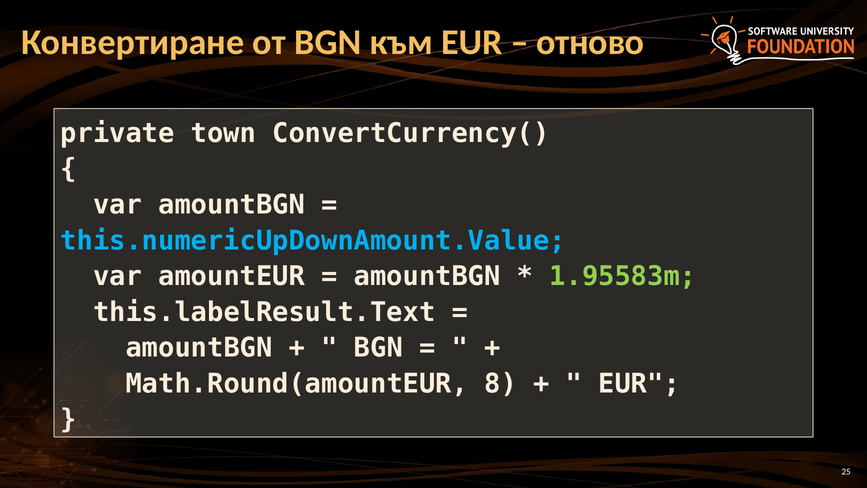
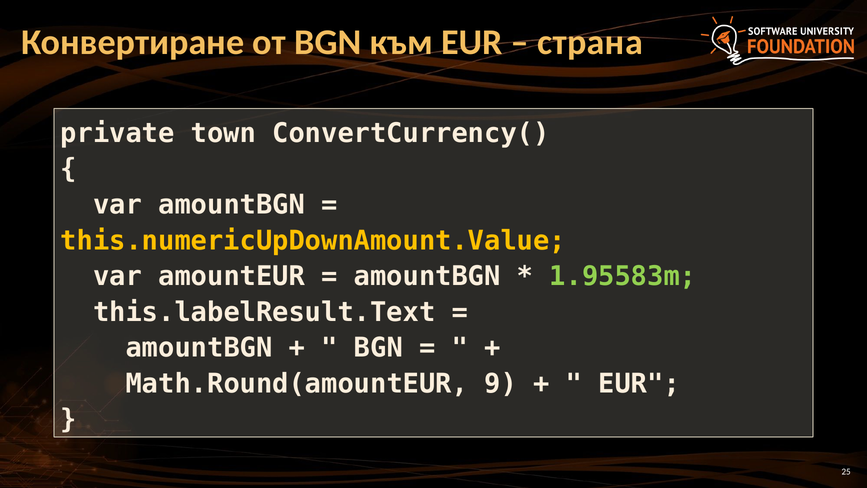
отново: отново -> страна (590, 42)
this.numericUpDownAmount.Value colour: light blue -> yellow (313, 240)
8: 8 -> 9 (501, 384)
